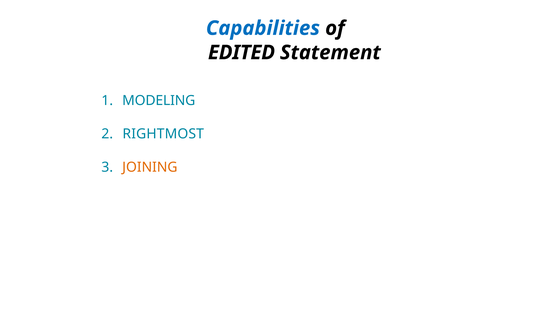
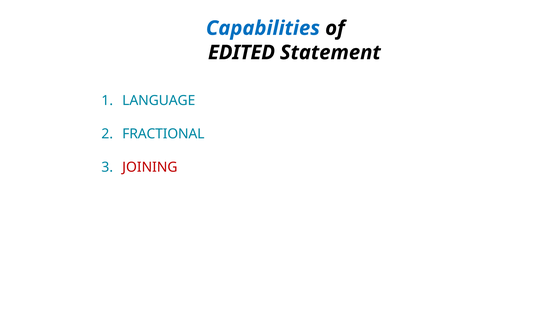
MODELING: MODELING -> LANGUAGE (159, 101)
RIGHTMOST: RIGHTMOST -> FRACTIONAL (163, 134)
JOINING colour: orange -> red (150, 167)
